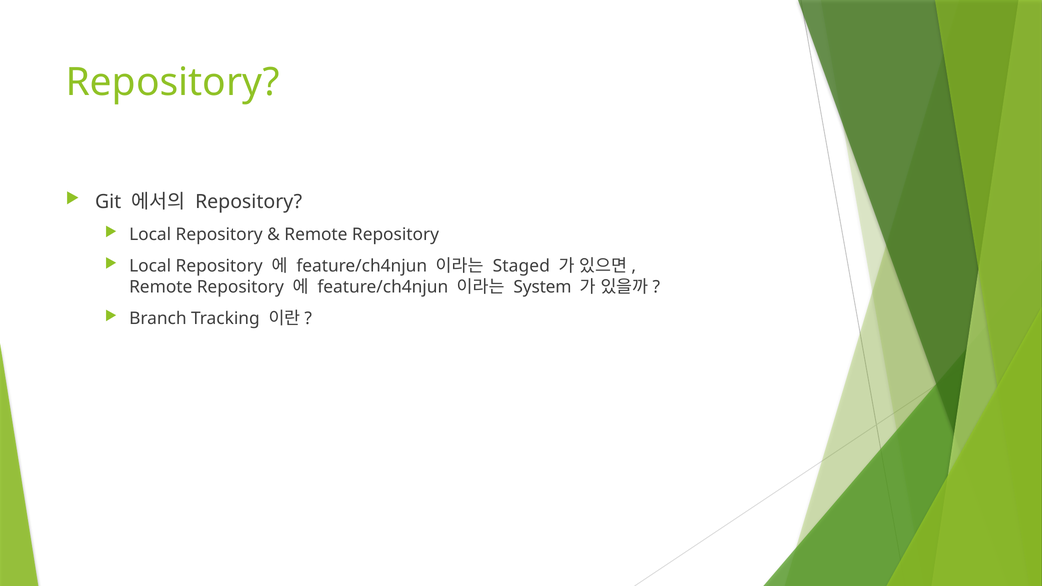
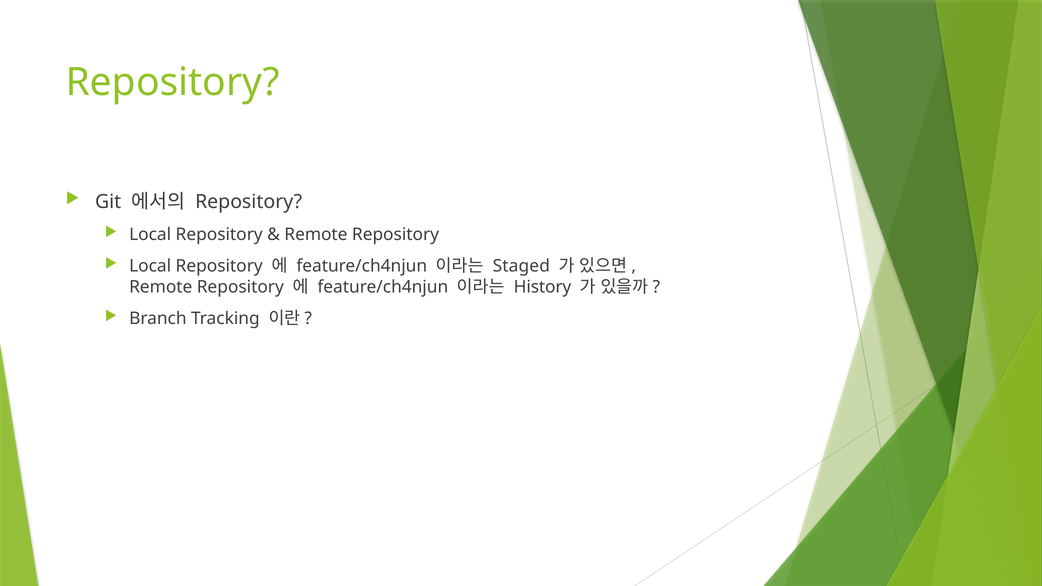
System: System -> History (543, 287)
